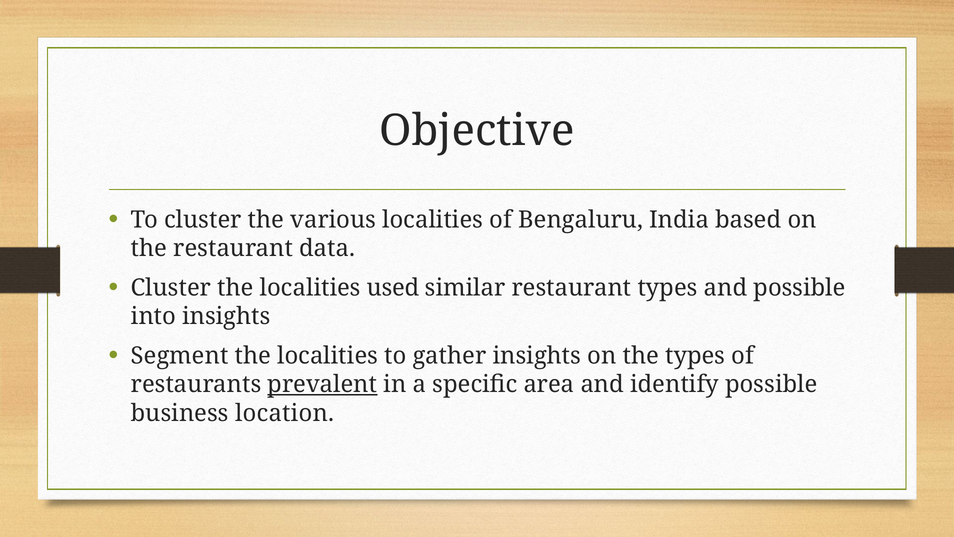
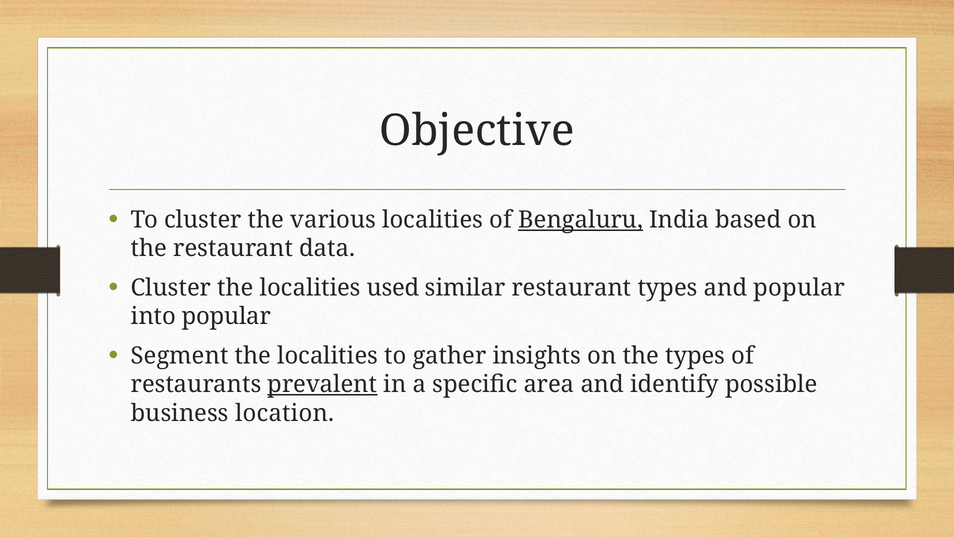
Bengaluru underline: none -> present (581, 220)
and possible: possible -> popular (799, 288)
into insights: insights -> popular (226, 316)
